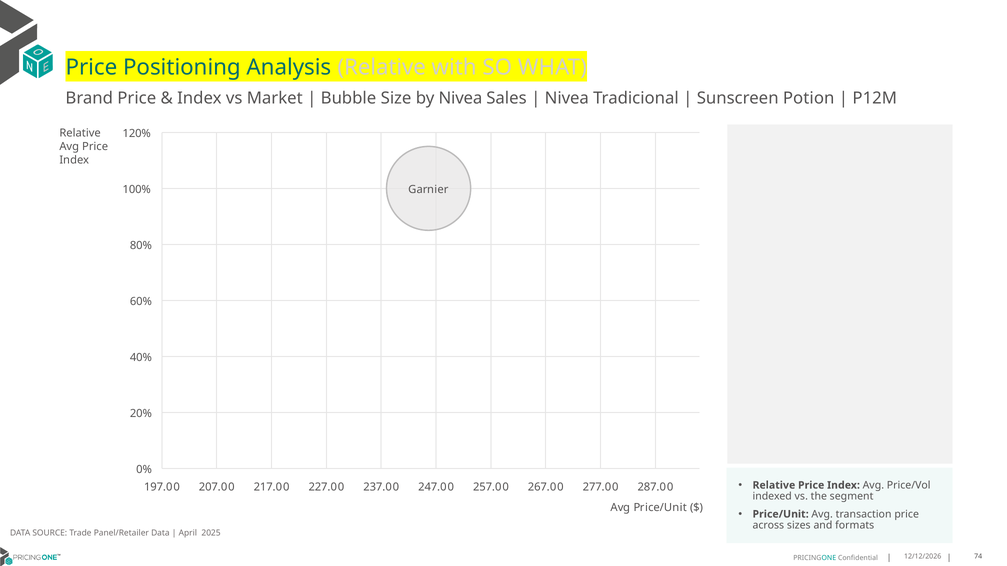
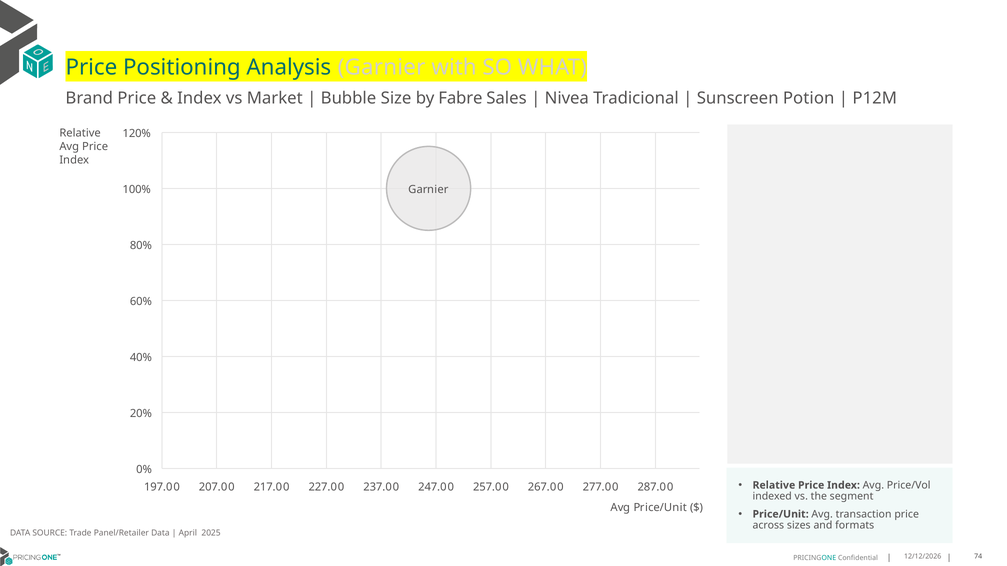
Analysis Relative: Relative -> Garnier (382, 68)
by Nivea: Nivea -> Fabre (460, 98)
